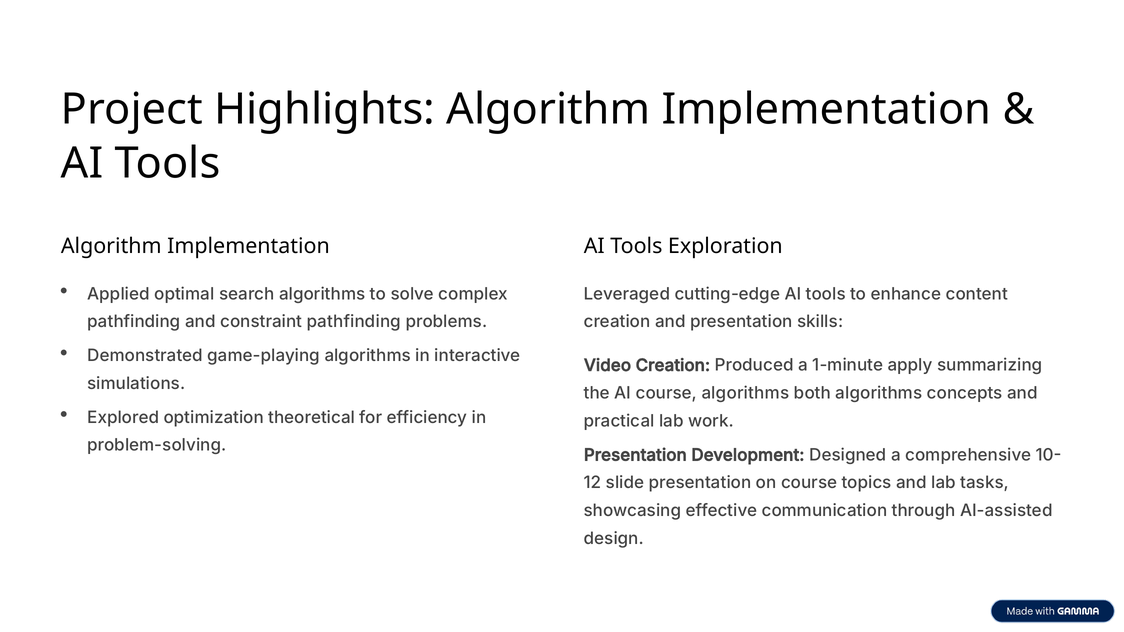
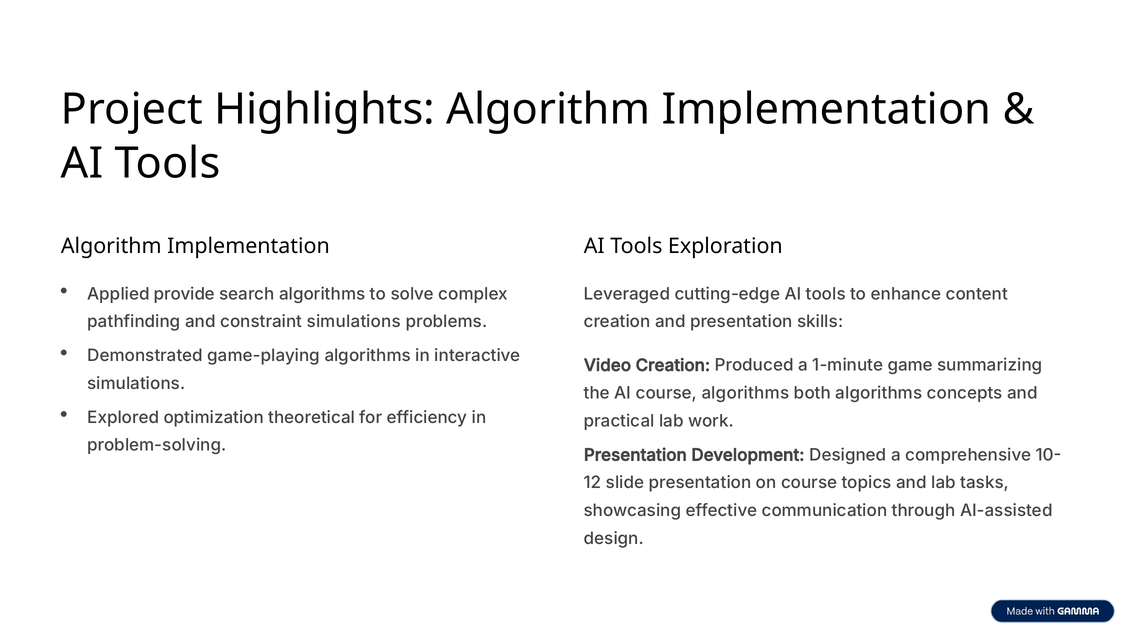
optimal: optimal -> provide (184, 294)
constraint pathfinding: pathfinding -> simulations (354, 322)
apply: apply -> game (910, 365)
